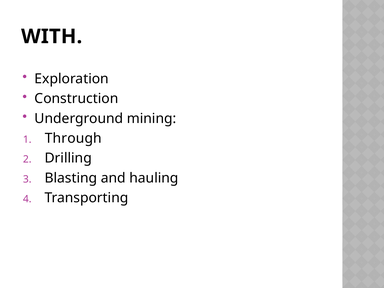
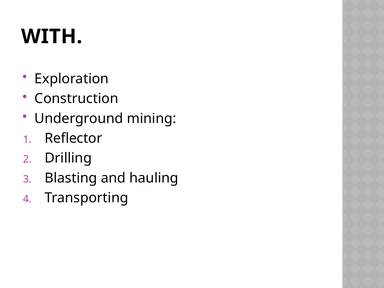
Through: Through -> Reflector (73, 138)
